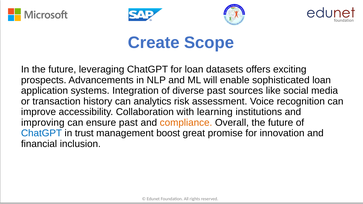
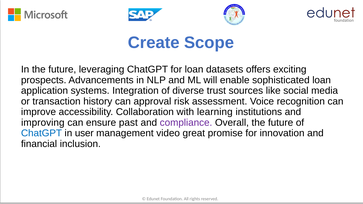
diverse past: past -> trust (216, 91)
analytics: analytics -> approval (152, 101)
compliance colour: orange -> purple (186, 123)
trust: trust -> user (84, 133)
boost: boost -> video (168, 133)
